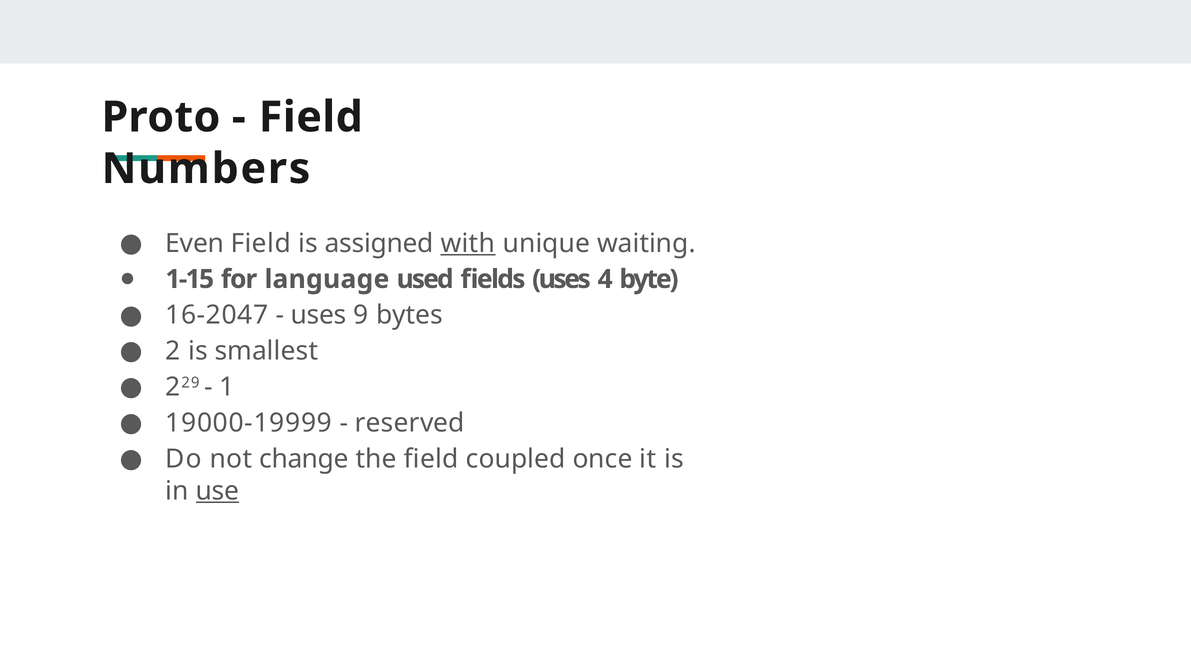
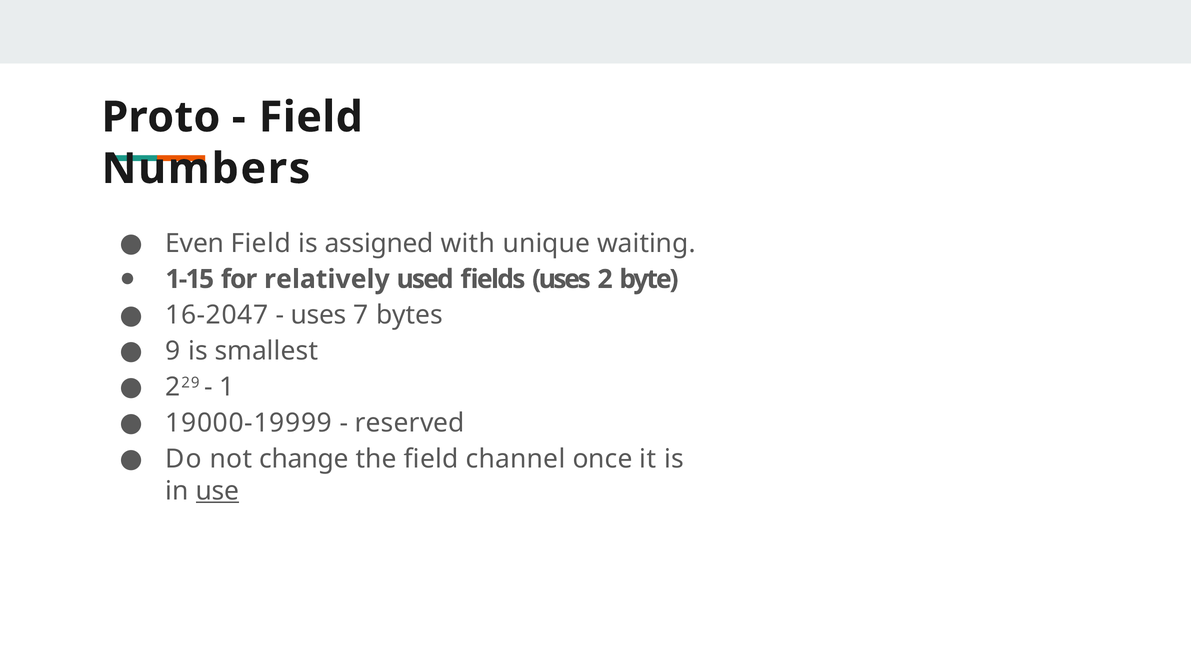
with underline: present -> none (468, 243)
language: language -> relatively (327, 279)
4: 4 -> 2 (605, 279)
9: 9 -> 7 (361, 315)
2: 2 -> 9 (173, 351)
coupled: coupled -> channel (516, 459)
